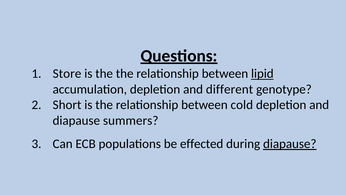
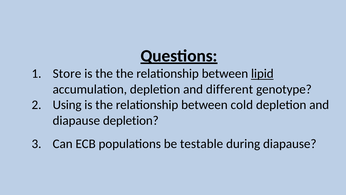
Short: Short -> Using (67, 105)
diapause summers: summers -> depletion (131, 120)
effected: effected -> testable (202, 144)
diapause underline: present -> none (290, 144)
